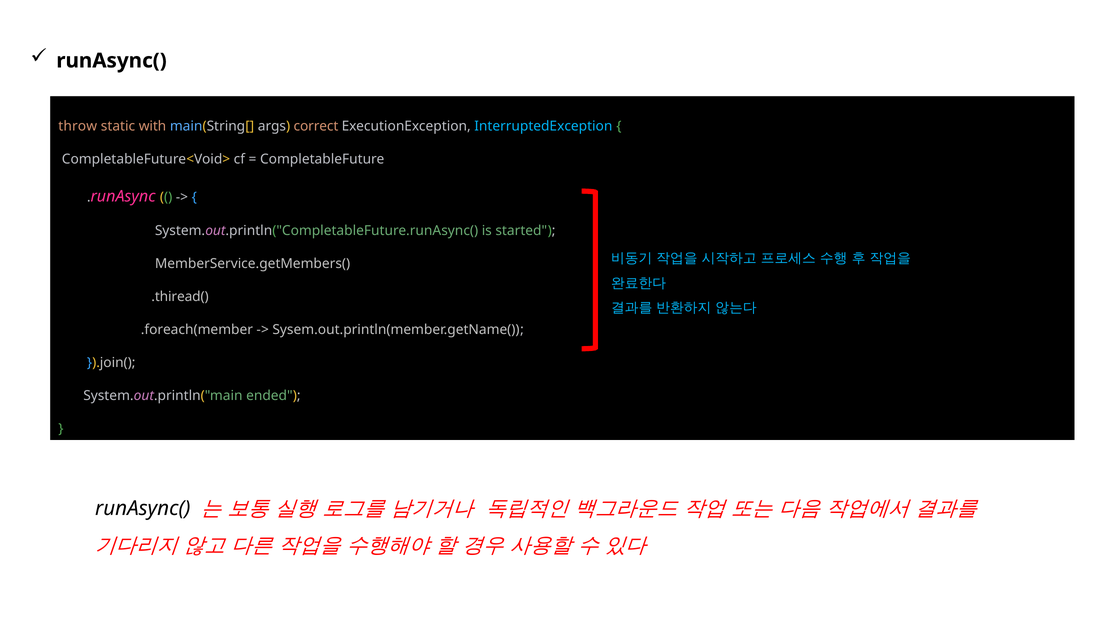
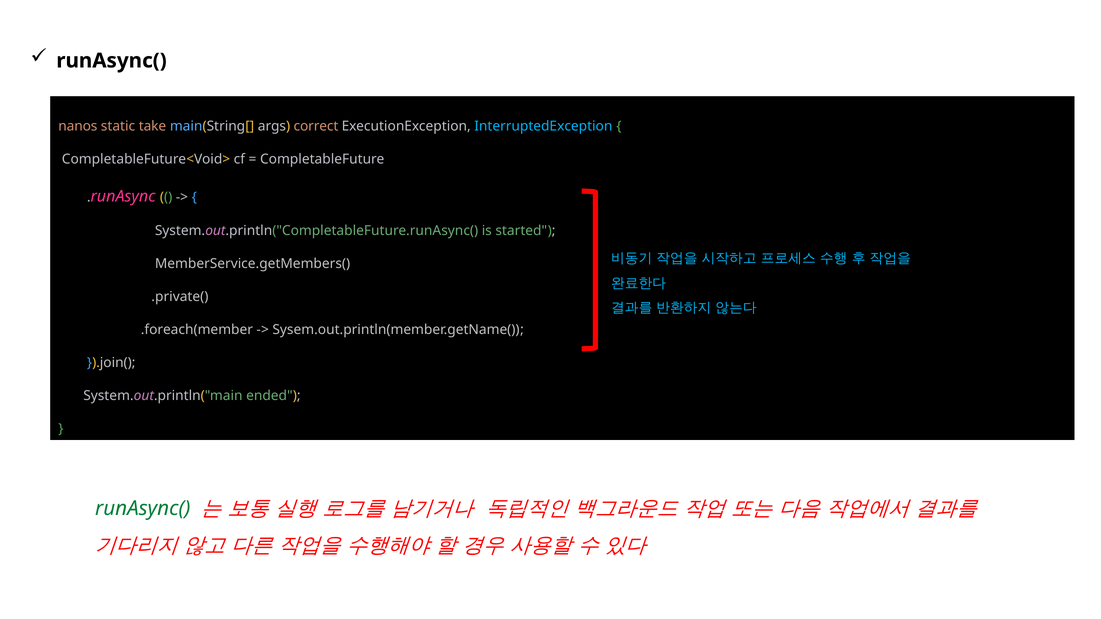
throw: throw -> nanos (78, 126)
with: with -> take (153, 126)
.thiread(: .thiread( -> .private( (180, 297)
runAsync( colour: black -> green (143, 509)
